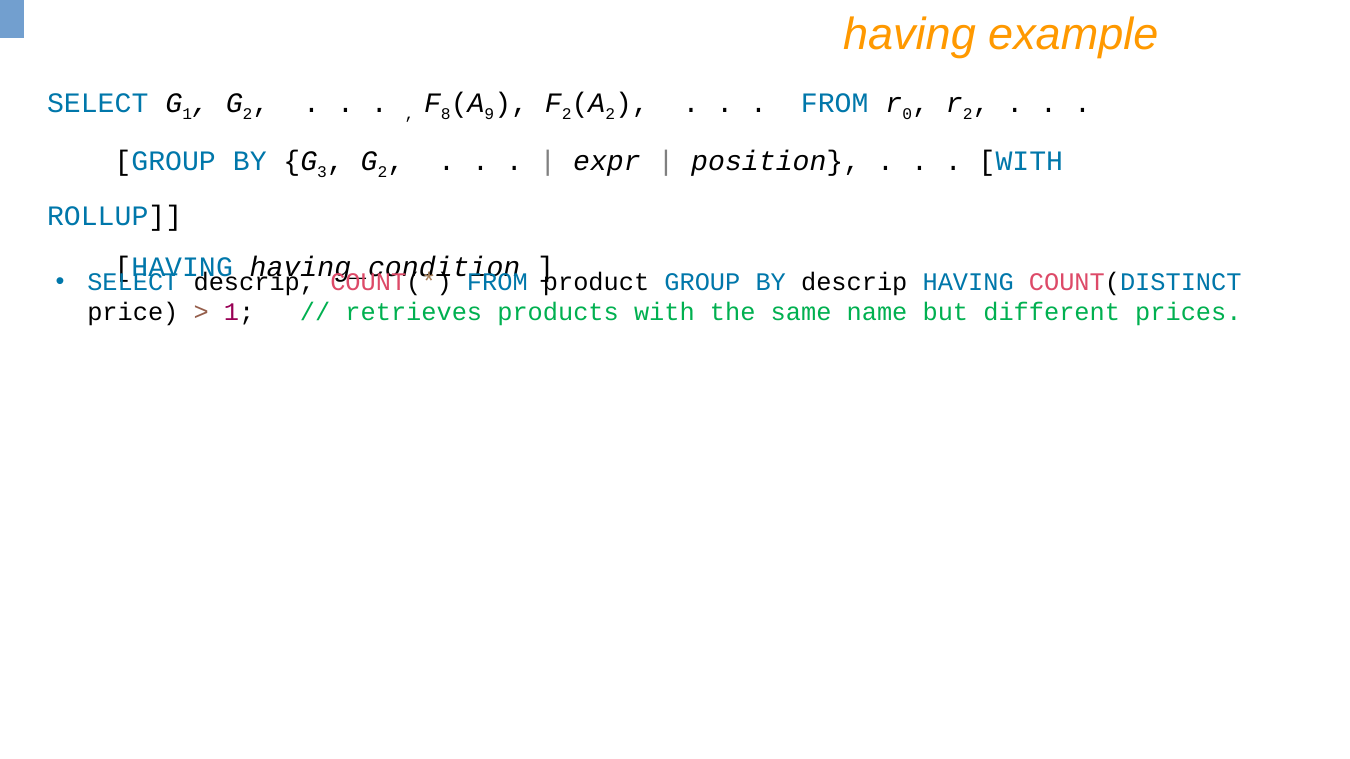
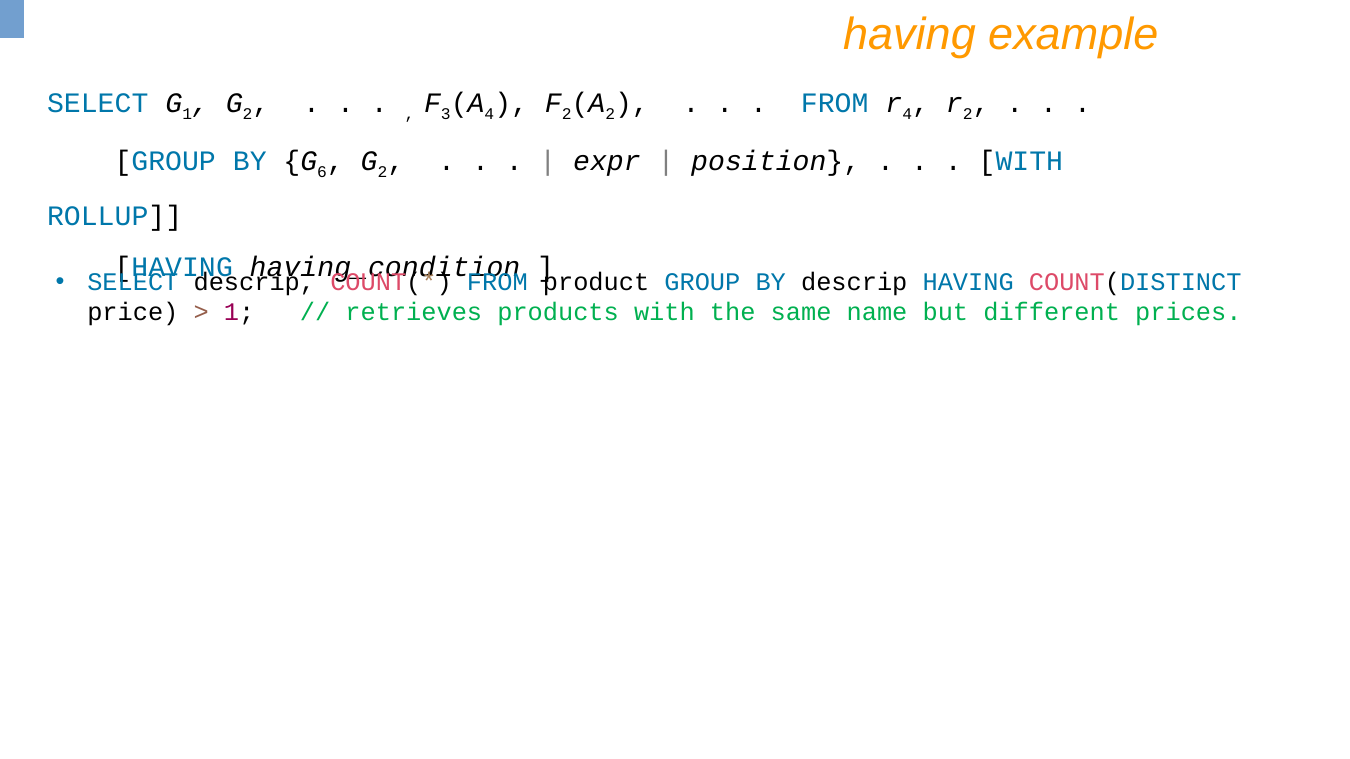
8: 8 -> 3 (446, 115)
9: 9 -> 4 (489, 115)
0: 0 -> 4 (907, 115)
3: 3 -> 6 (322, 172)
